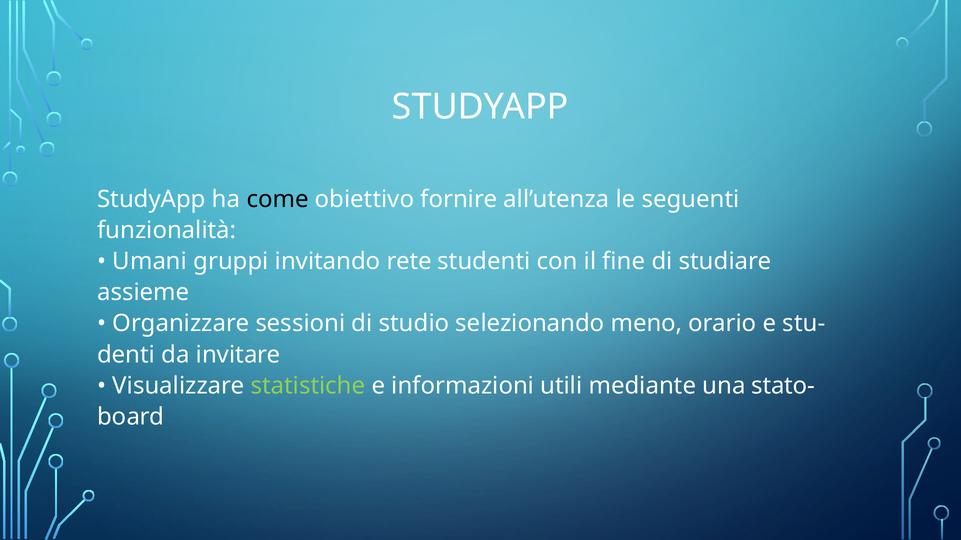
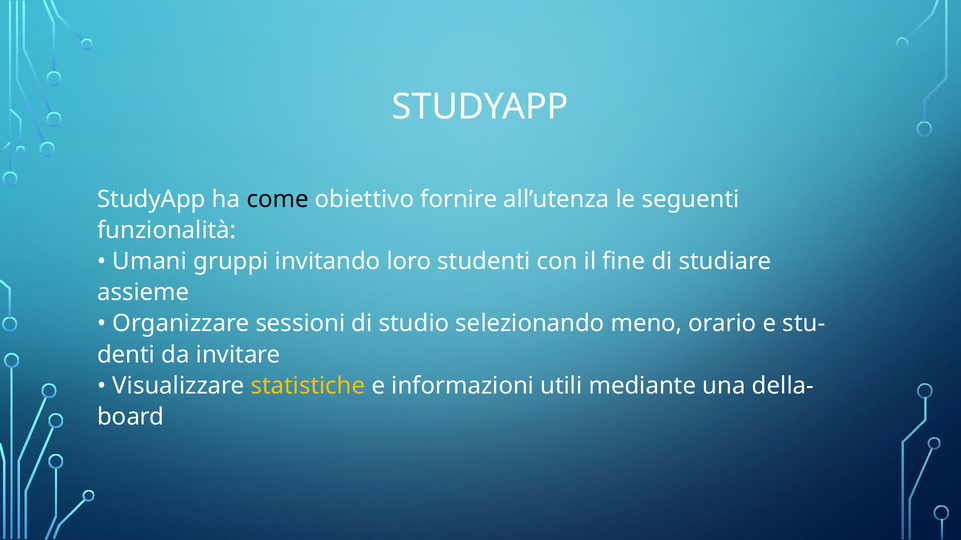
rete: rete -> loro (409, 262)
statistiche colour: light green -> yellow (308, 386)
stato-: stato- -> della- (783, 386)
